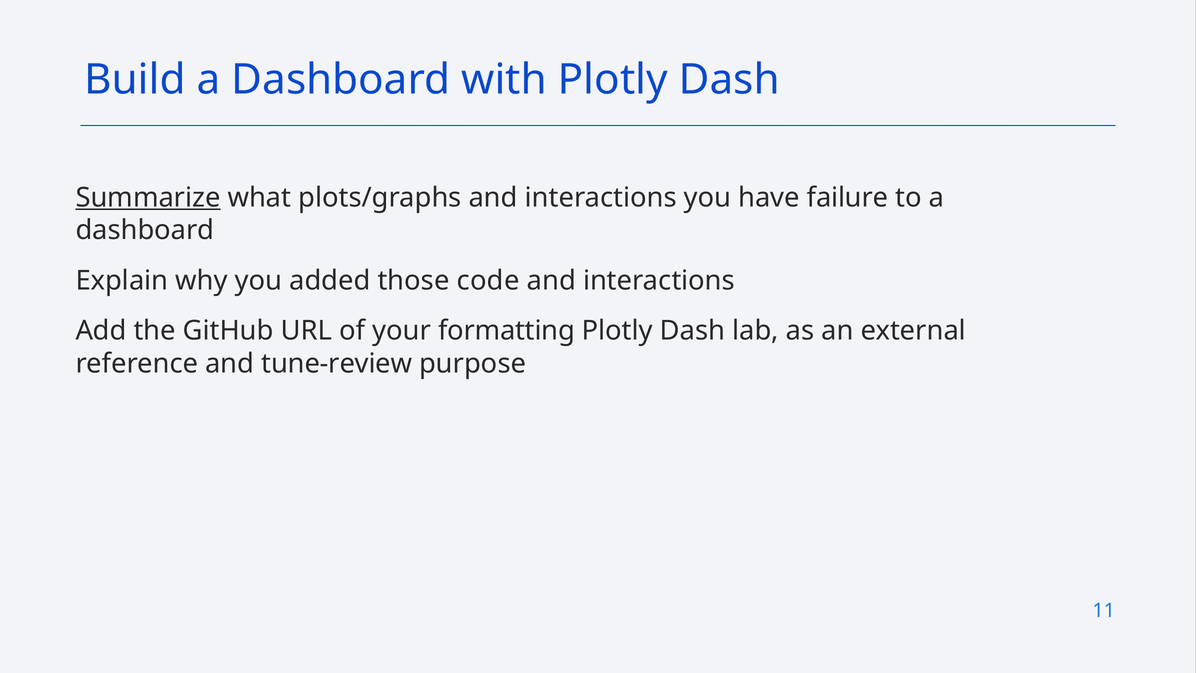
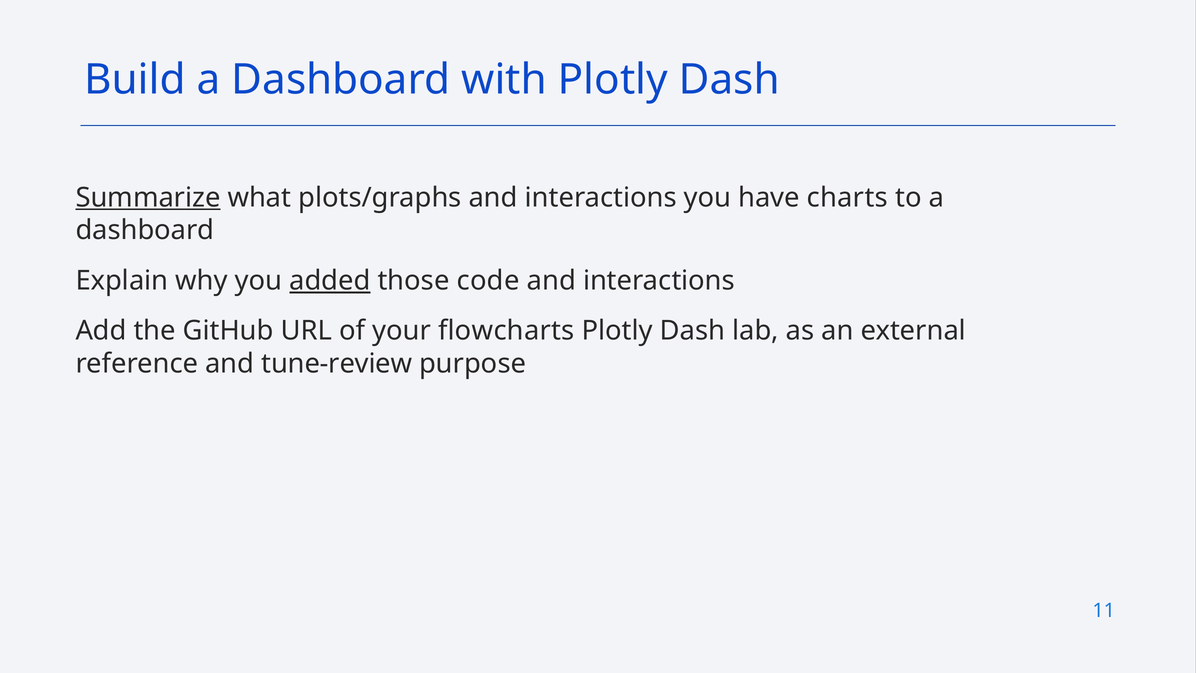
failure: failure -> charts (847, 197)
added underline: none -> present (330, 281)
formatting: formatting -> flowcharts (506, 331)
